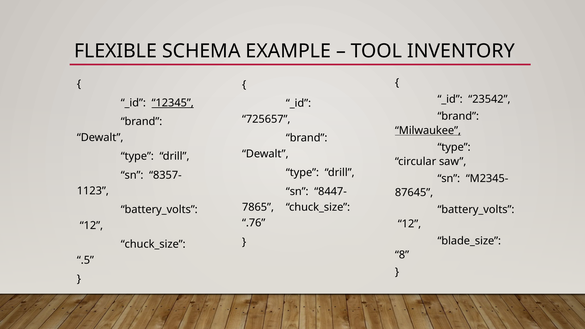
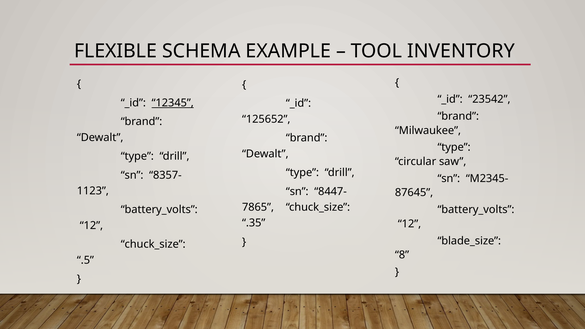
725657: 725657 -> 125652 (266, 119)
Milwaukee underline: present -> none (428, 130)
.76: .76 -> .35 (254, 223)
